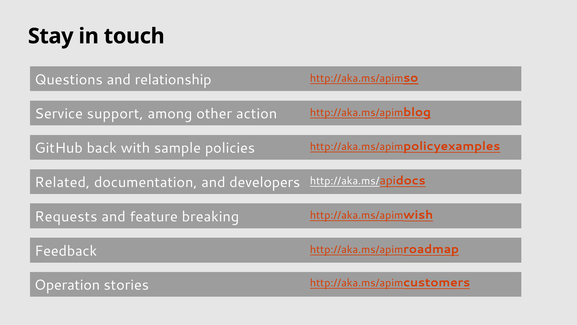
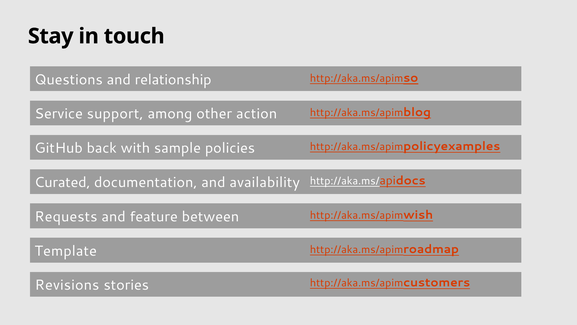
Related: Related -> Curated (62, 182)
developers: developers -> availability (265, 182)
breaking: breaking -> between (210, 216)
Feedback: Feedback -> Template (66, 251)
Operation: Operation -> Revisions (67, 285)
